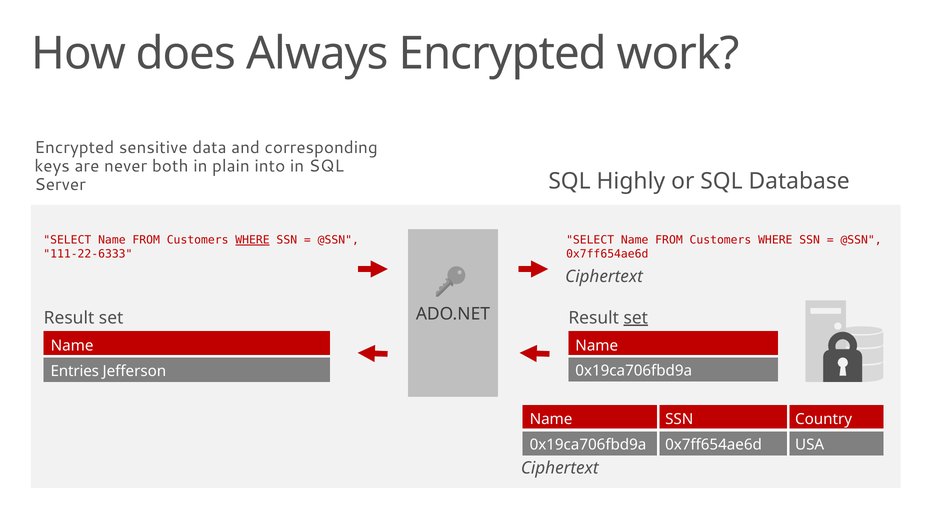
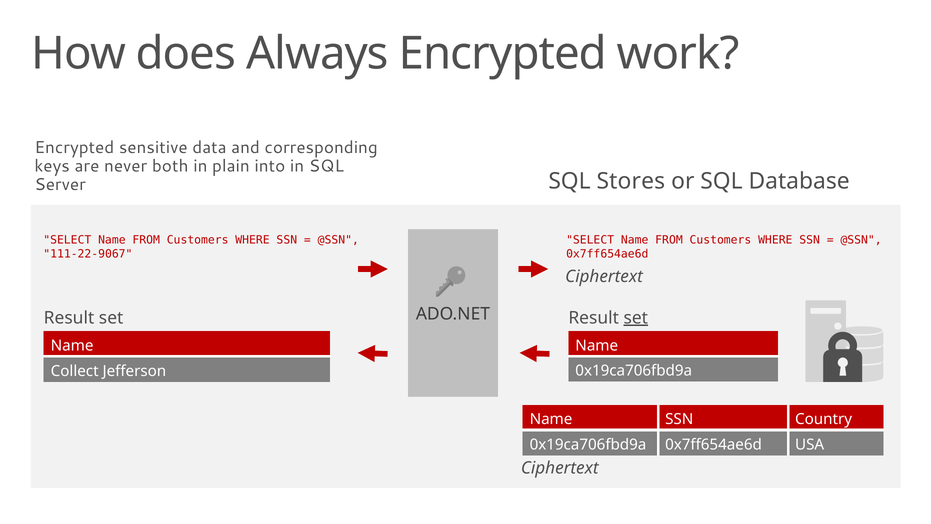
Highly: Highly -> Stores (631, 181)
WHERE underline: present -> none (253, 240)
111-22-6333: 111-22-6333 -> 111-22-9067 (88, 254)
Entries: Entries -> Collect (75, 371)
